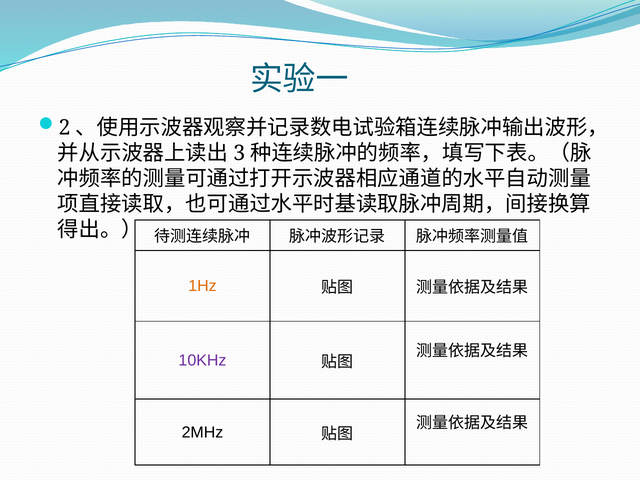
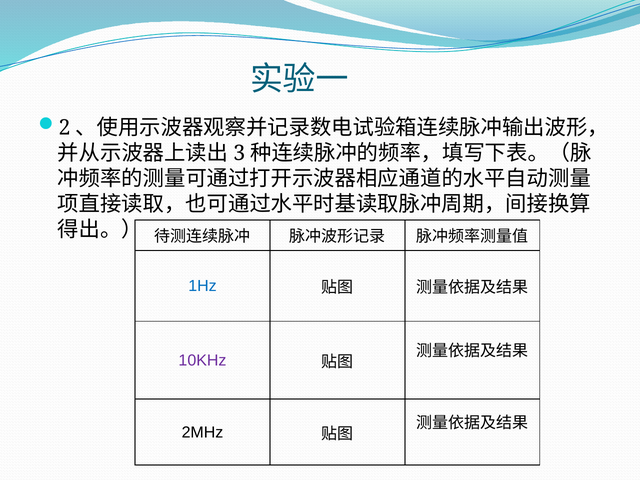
1Hz colour: orange -> blue (202, 286)
